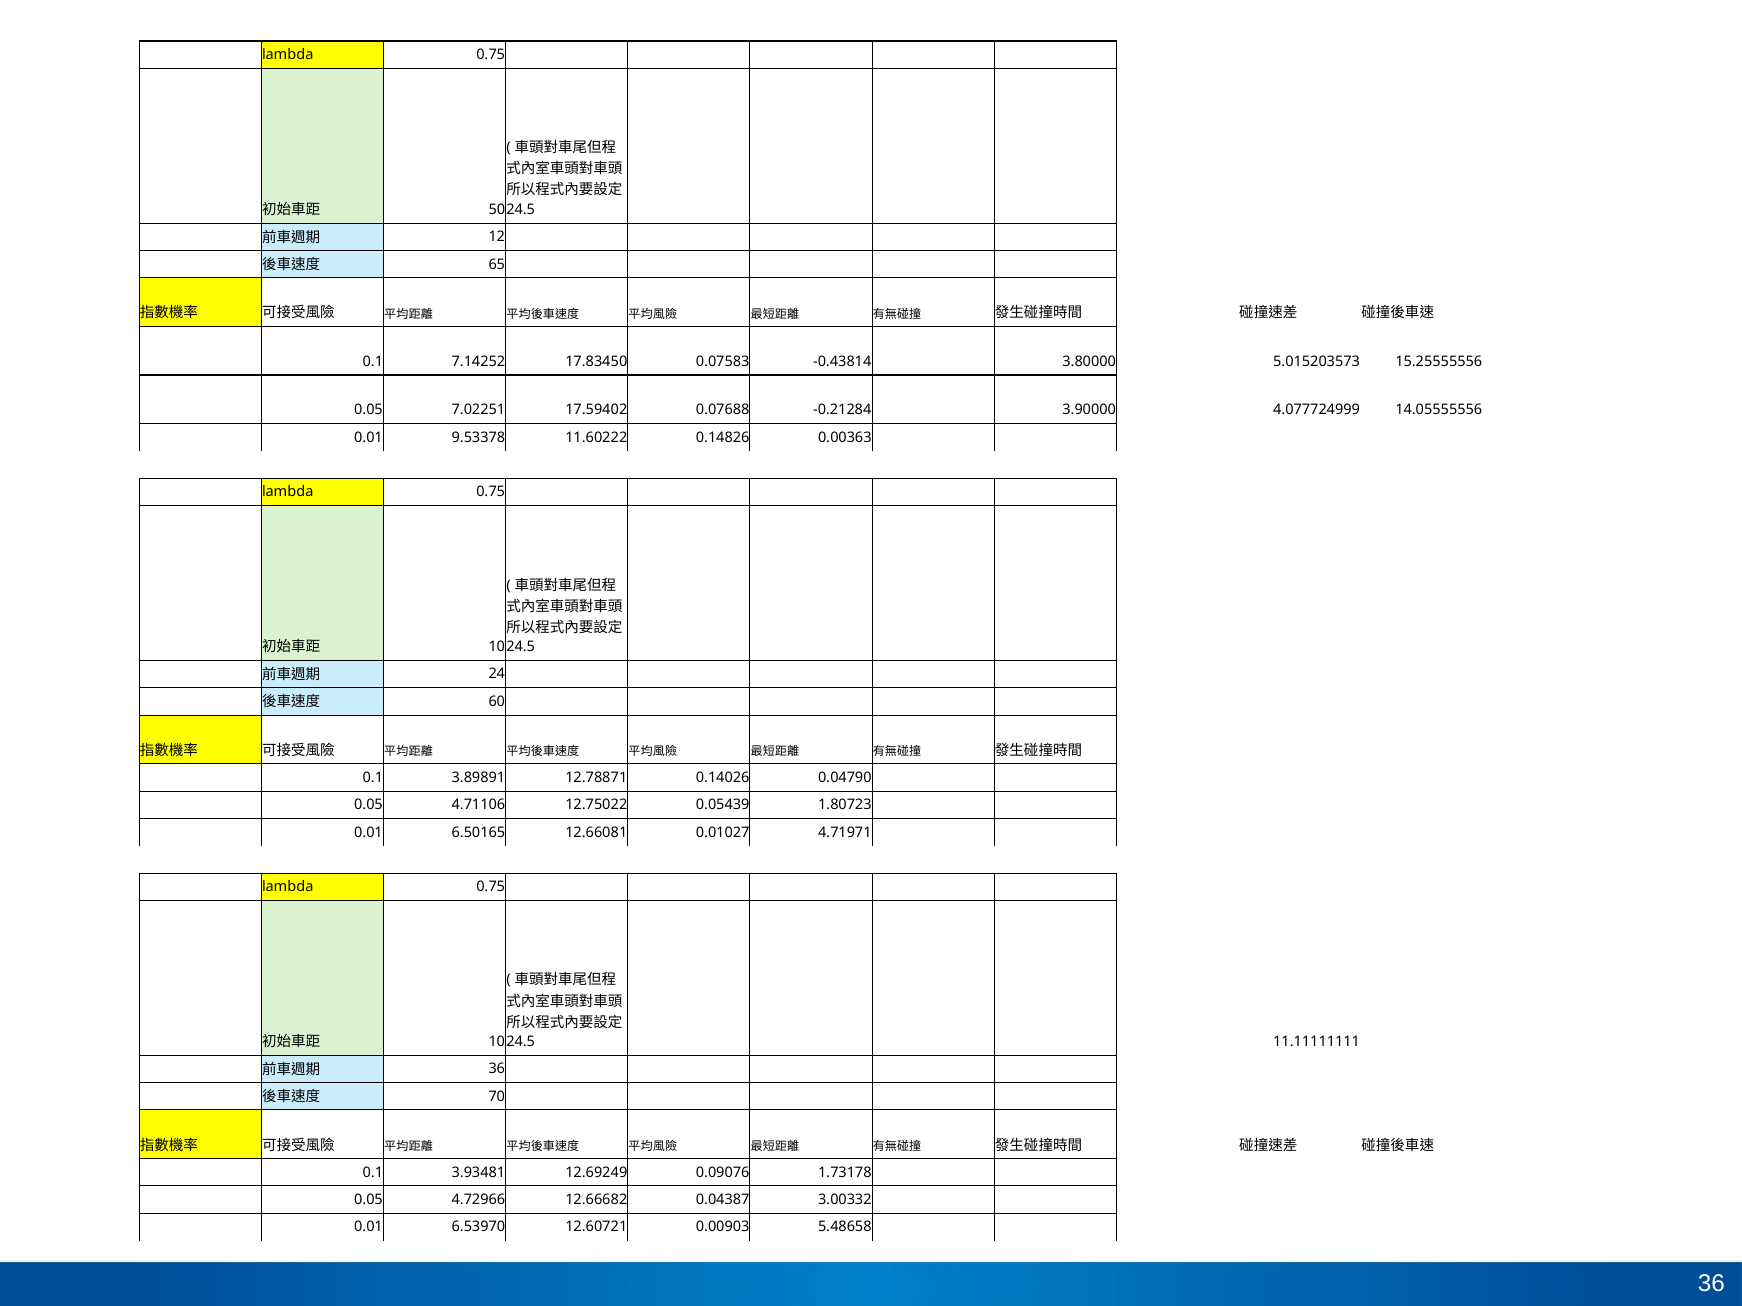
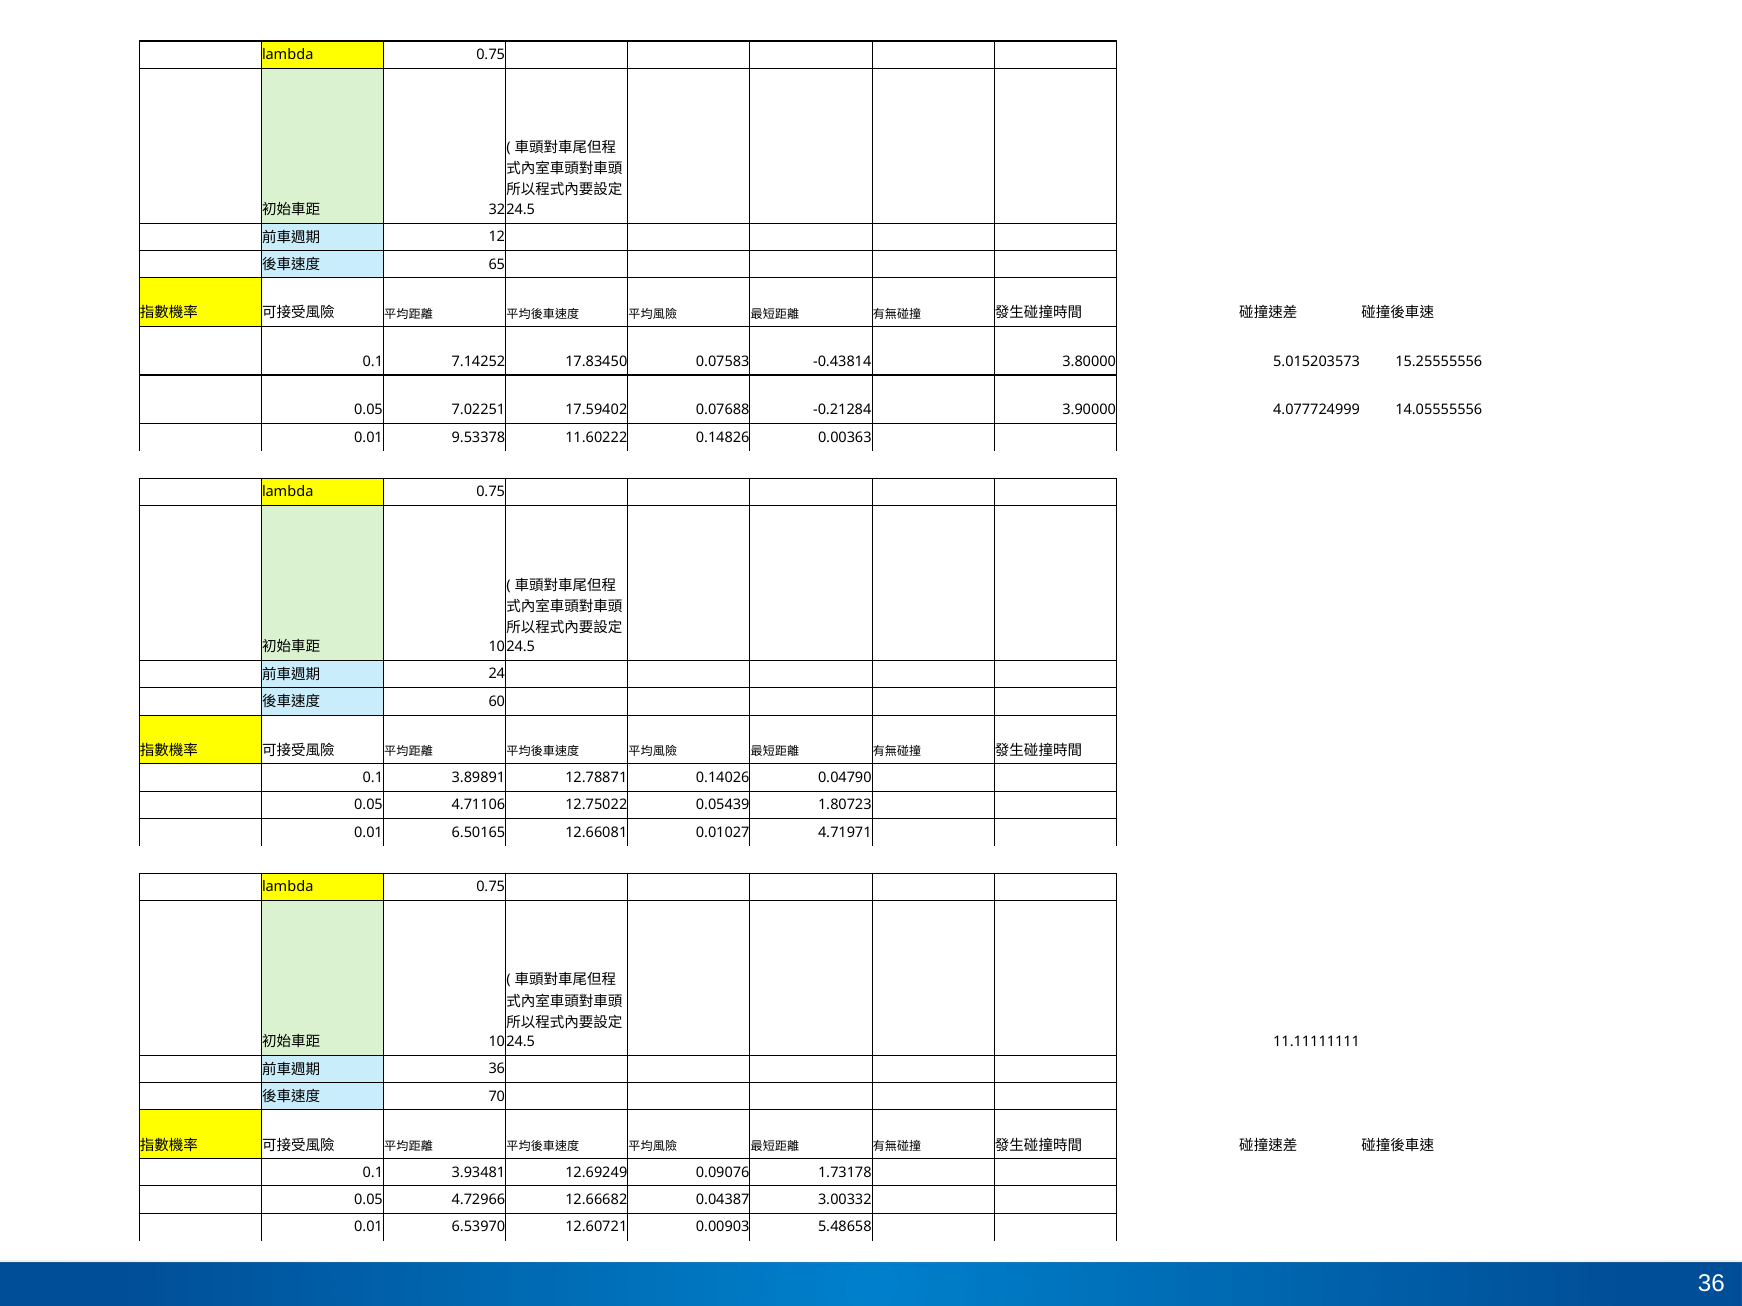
50: 50 -> 32 (497, 210)
